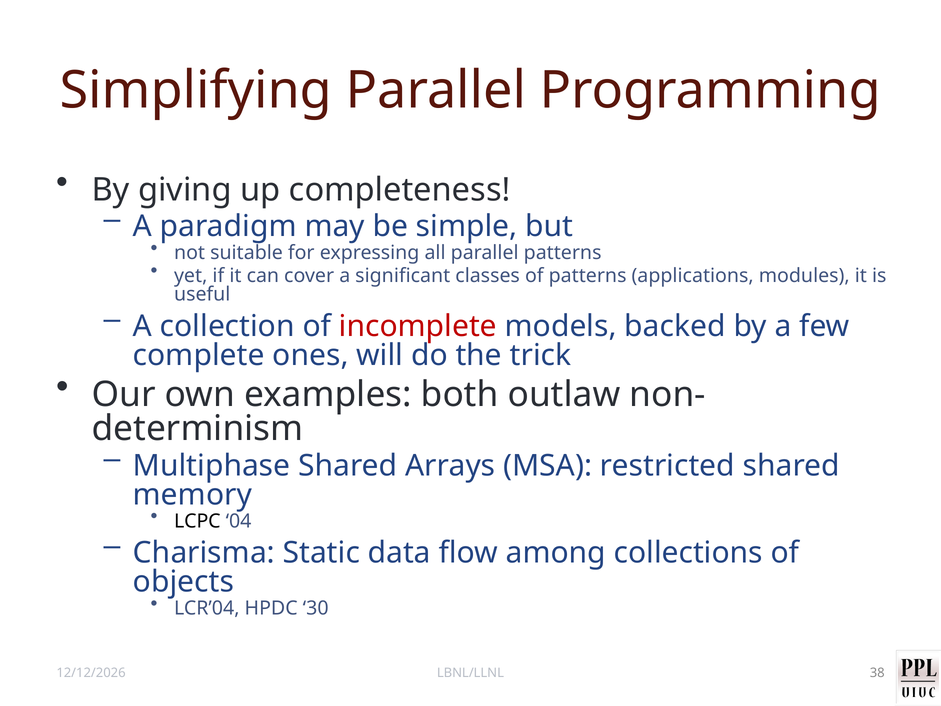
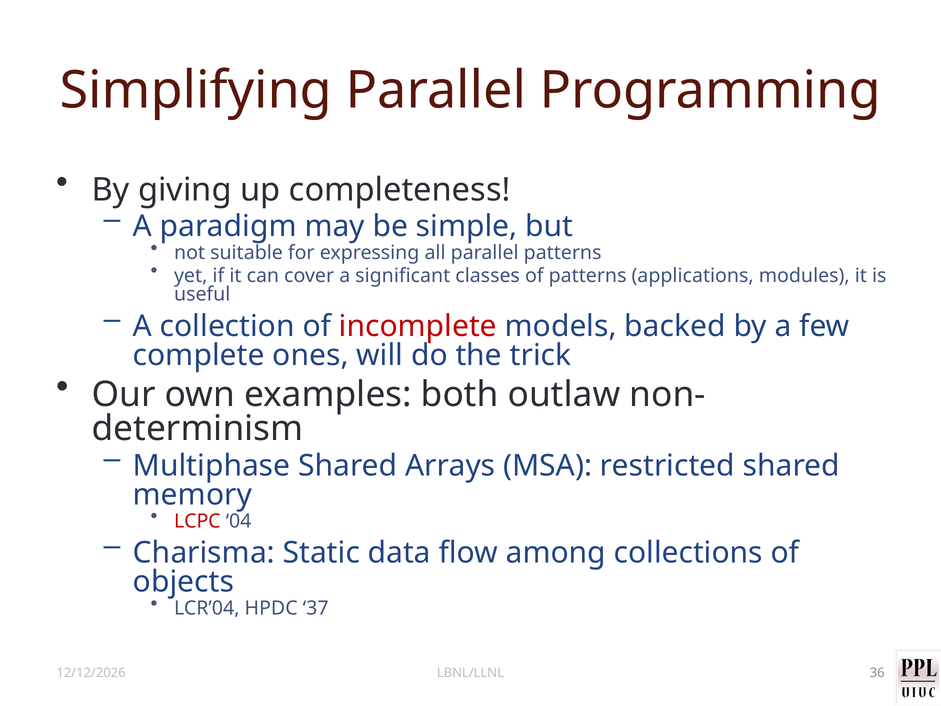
LCPC colour: black -> red (197, 521)
30: 30 -> 37 (316, 608)
38: 38 -> 36 (877, 673)
